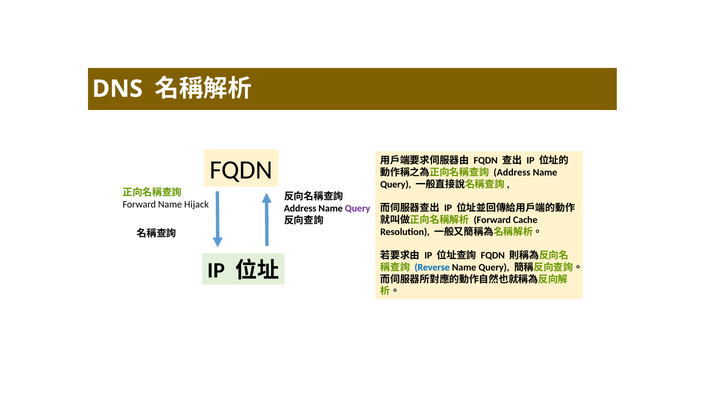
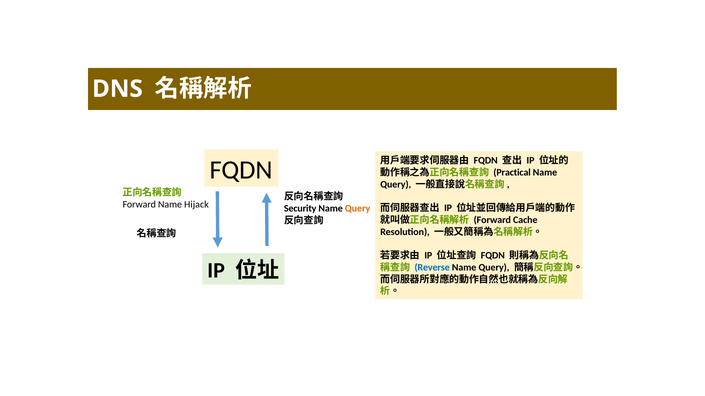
Address: Address -> Practical (512, 173)
Address: Address -> Security (300, 209)
Query colour: purple -> orange (358, 209)
